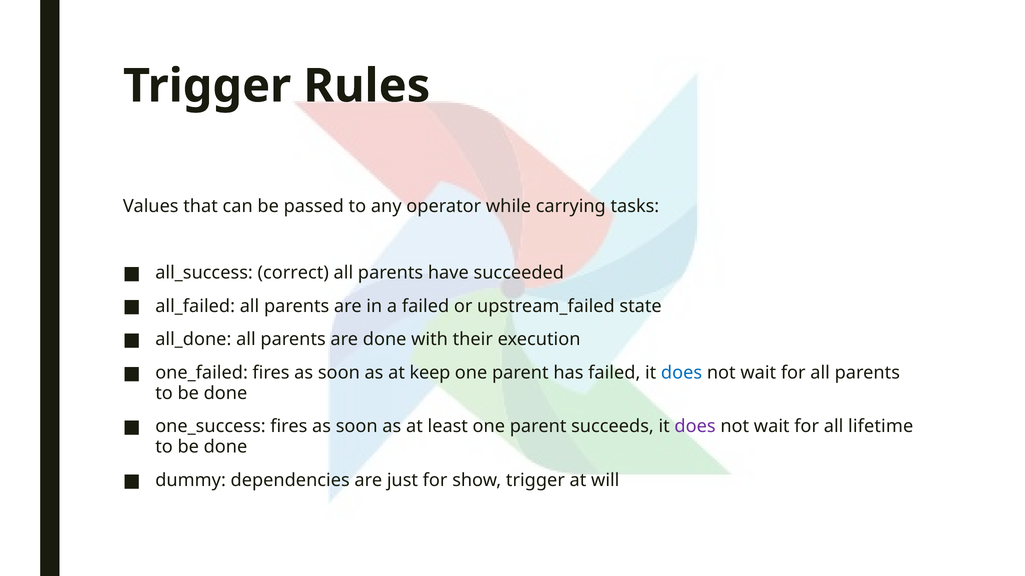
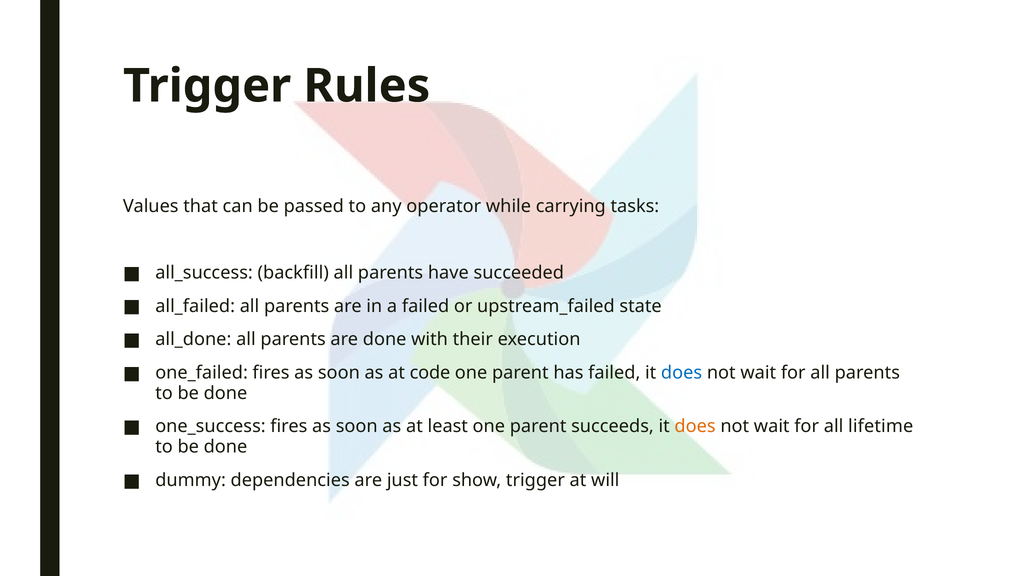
correct: correct -> backfill (293, 273)
keep: keep -> code (430, 373)
does colour: purple -> orange (695, 427)
